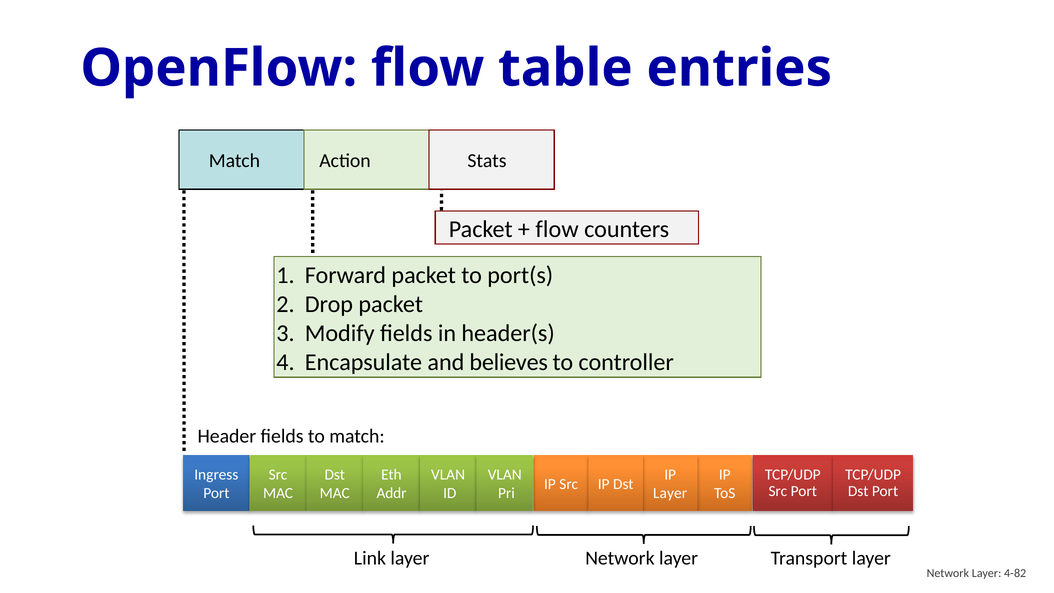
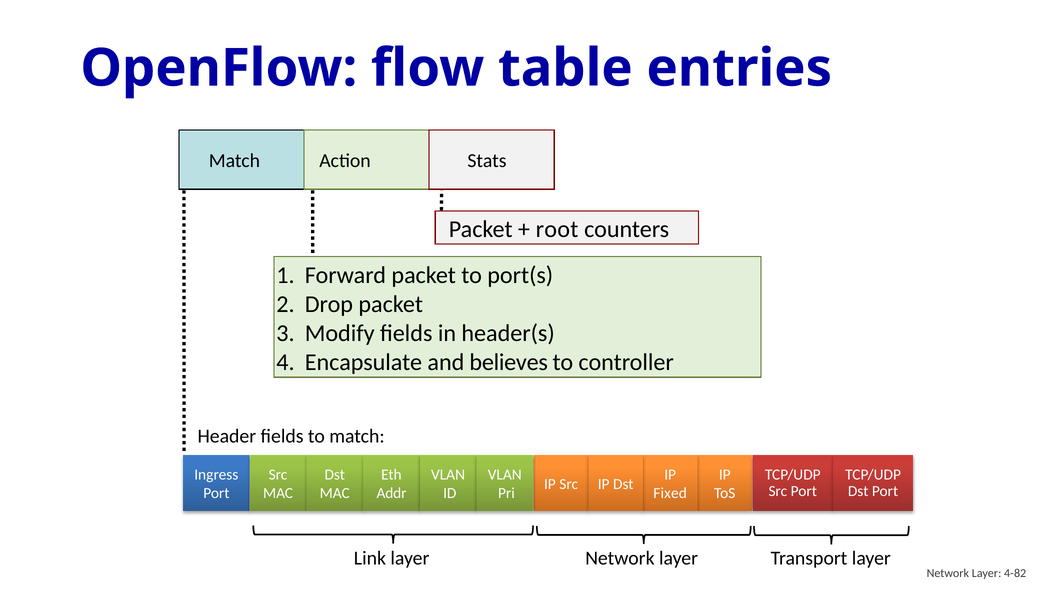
flow: flow -> root (557, 229)
Layer: Layer -> Fixed (670, 493)
